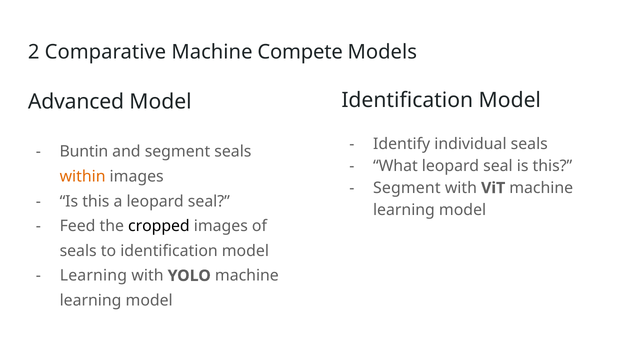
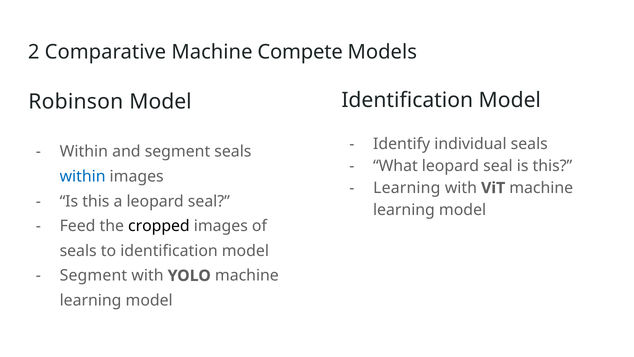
Advanced: Advanced -> Robinson (76, 102)
Buntin: Buntin -> Within (84, 152)
within colour: orange -> blue (83, 176)
Segment: Segment -> Learning (407, 188)
Learning: Learning -> Segment (93, 275)
